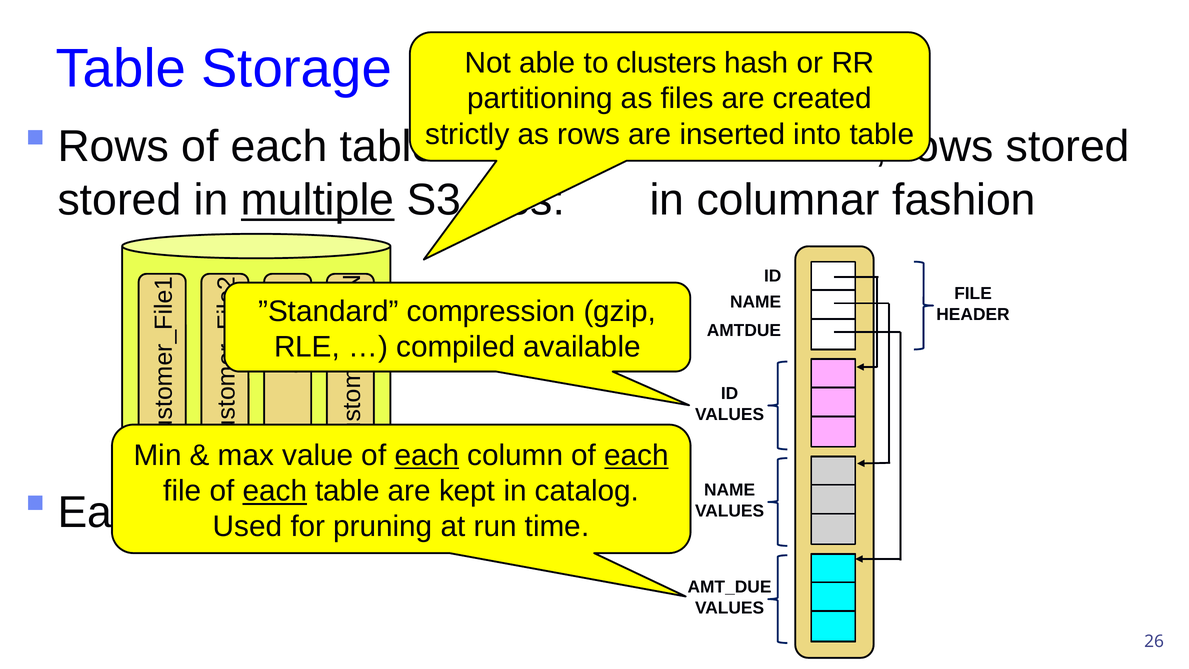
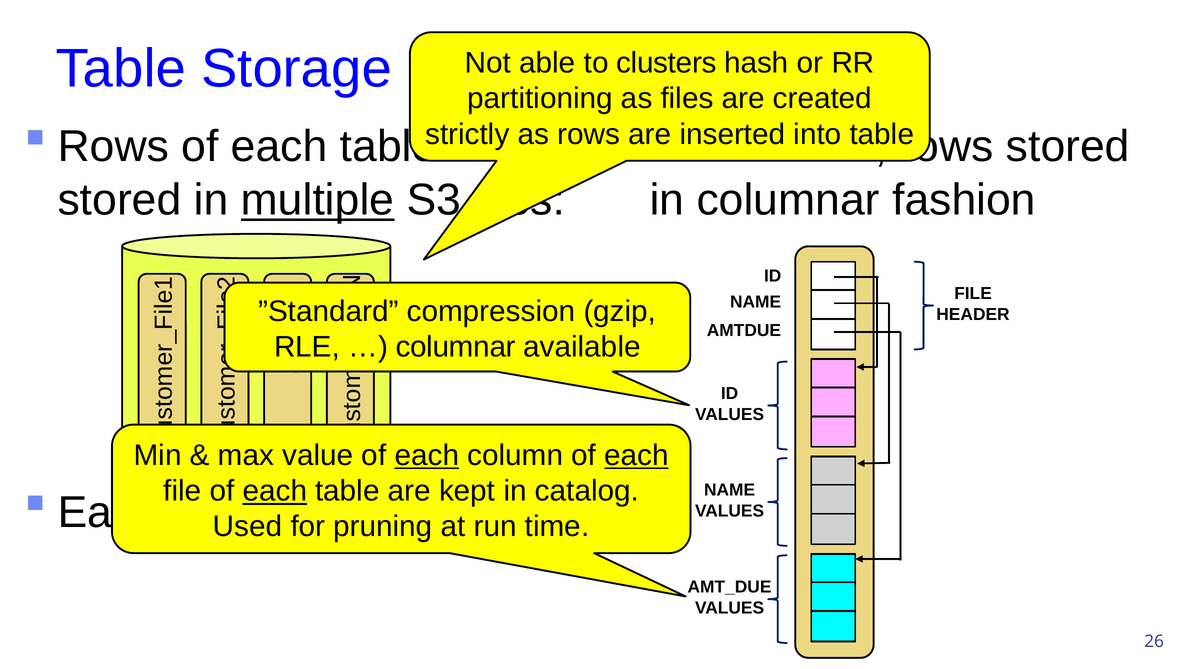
compiled: compiled -> columnar (456, 347)
